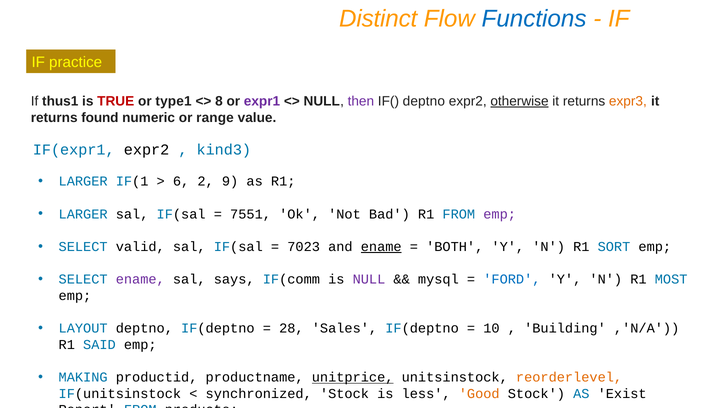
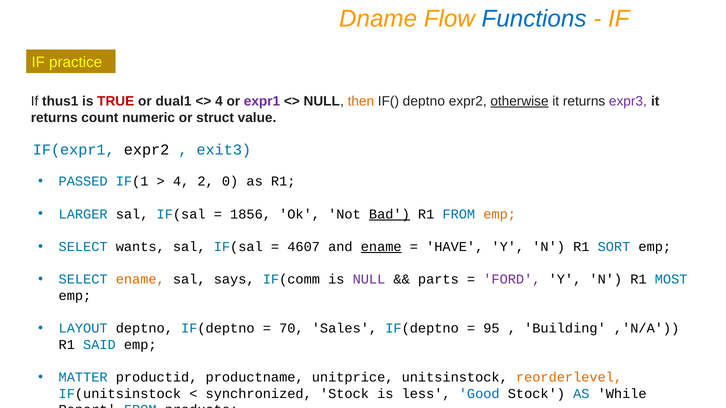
Distinct: Distinct -> Dname (378, 19)
type1: type1 -> dual1 (174, 101)
8: 8 -> 4 (219, 101)
then colour: purple -> orange (361, 101)
expr3 colour: orange -> purple (628, 101)
found: found -> count (100, 118)
range: range -> struct (215, 118)
kind3: kind3 -> exit3 (224, 150)
LARGER: LARGER -> PASSED (83, 182)
6: 6 -> 4 (181, 182)
9: 9 -> 0 (230, 182)
7551: 7551 -> 1856 (251, 214)
Bad underline: none -> present (389, 214)
emp colour: purple -> orange (500, 214)
valid: valid -> wants (140, 247)
7023: 7023 -> 4607 (304, 247)
BOTH: BOTH -> HAVE (455, 247)
ename colour: purple -> orange (140, 280)
mysql: mysql -> parts (438, 280)
FORD colour: blue -> purple (512, 280)
28: 28 -> 70 (291, 329)
10: 10 -> 95 (491, 329)
MAKING: MAKING -> MATTER (83, 378)
unitprice underline: present -> none (353, 378)
Good colour: orange -> blue (479, 394)
Exist: Exist -> While (622, 394)
